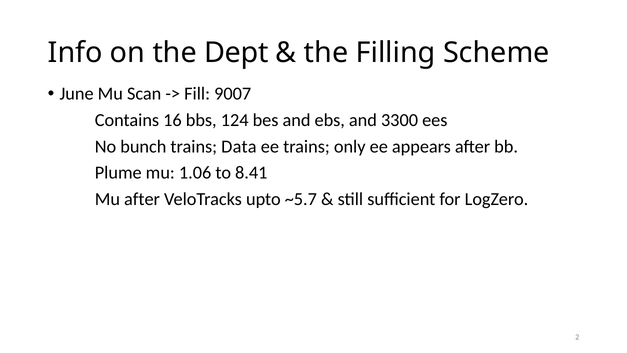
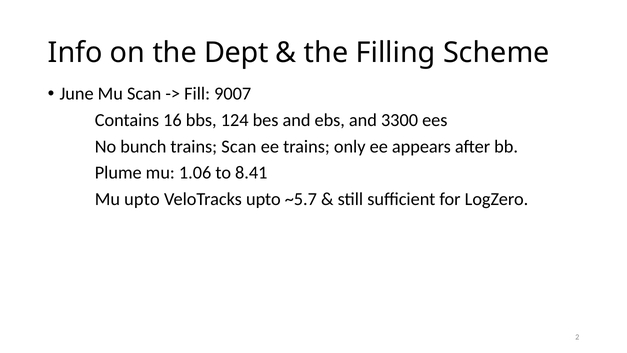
trains Data: Data -> Scan (239, 146)
Mu after: after -> upto (142, 199)
